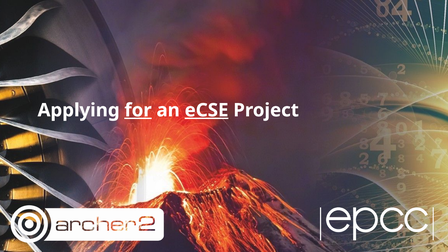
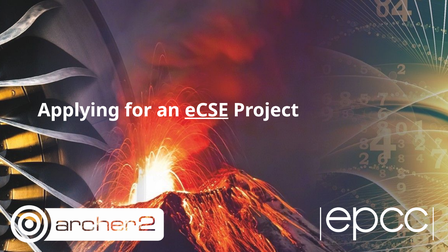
for underline: present -> none (138, 110)
